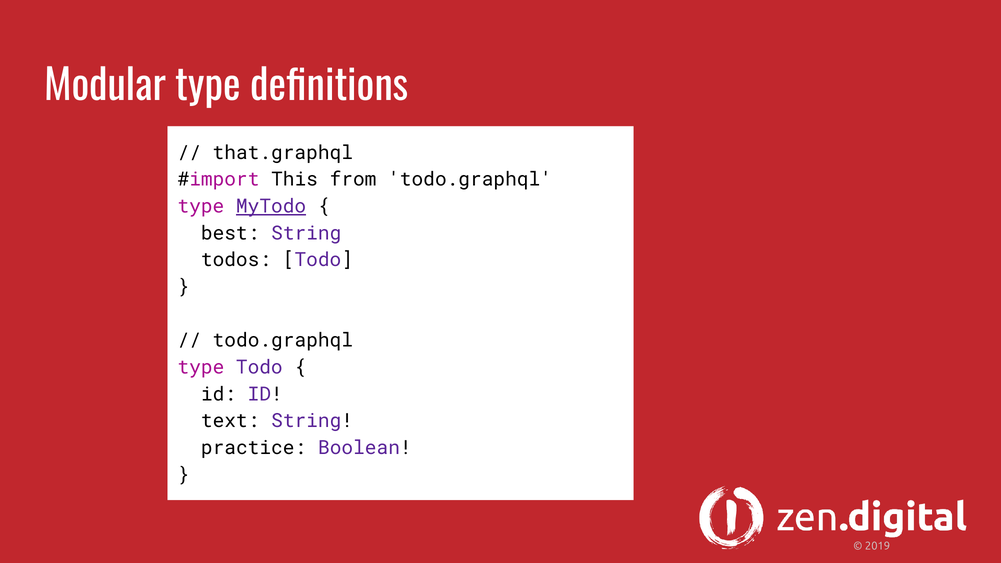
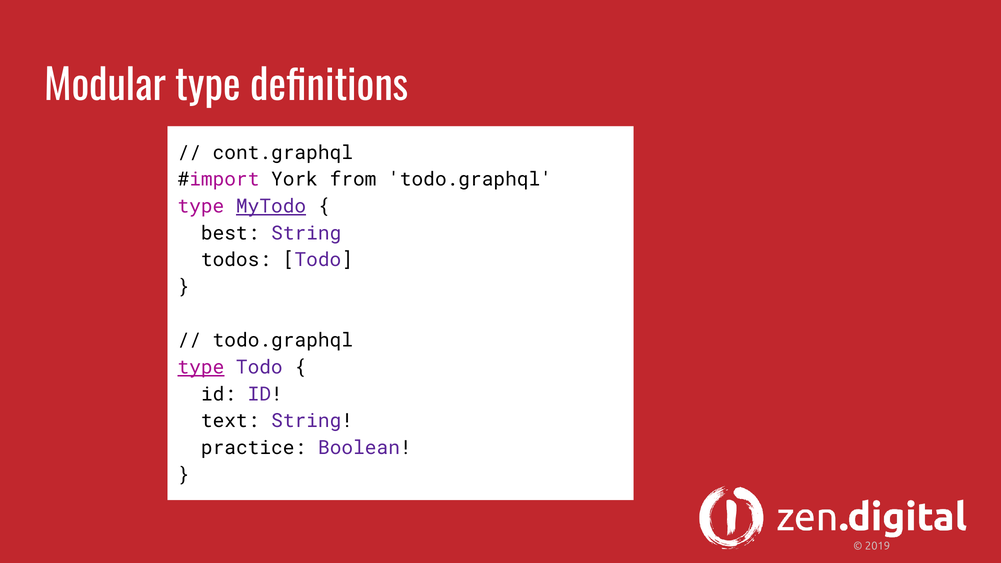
that.graphql: that.graphql -> cont.graphql (283, 153)
This: This -> York (295, 180)
type underline: none -> present (201, 367)
